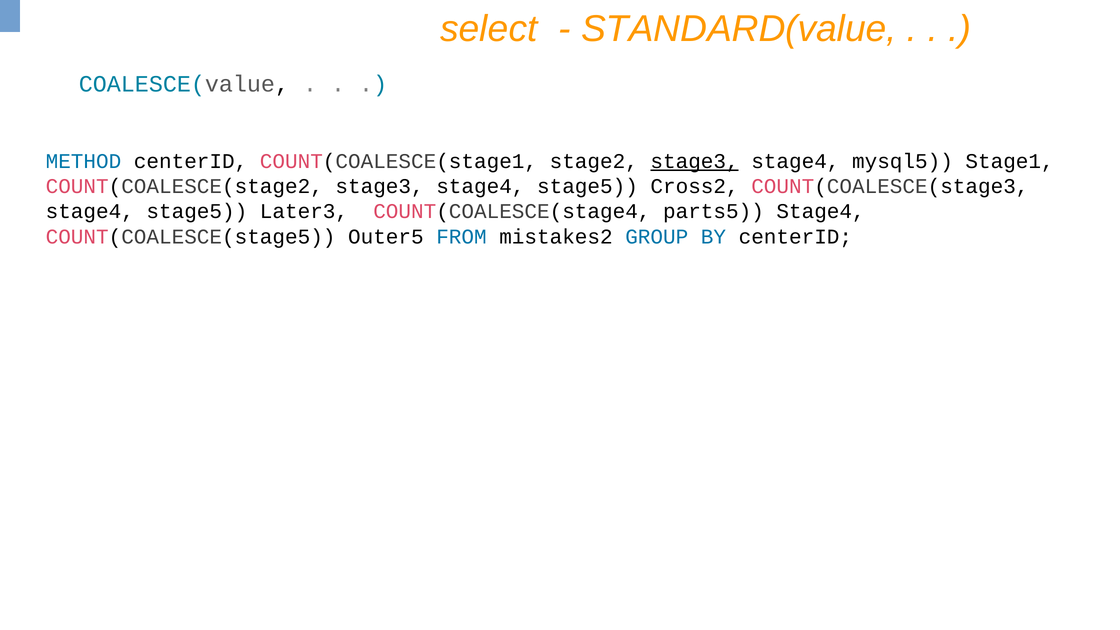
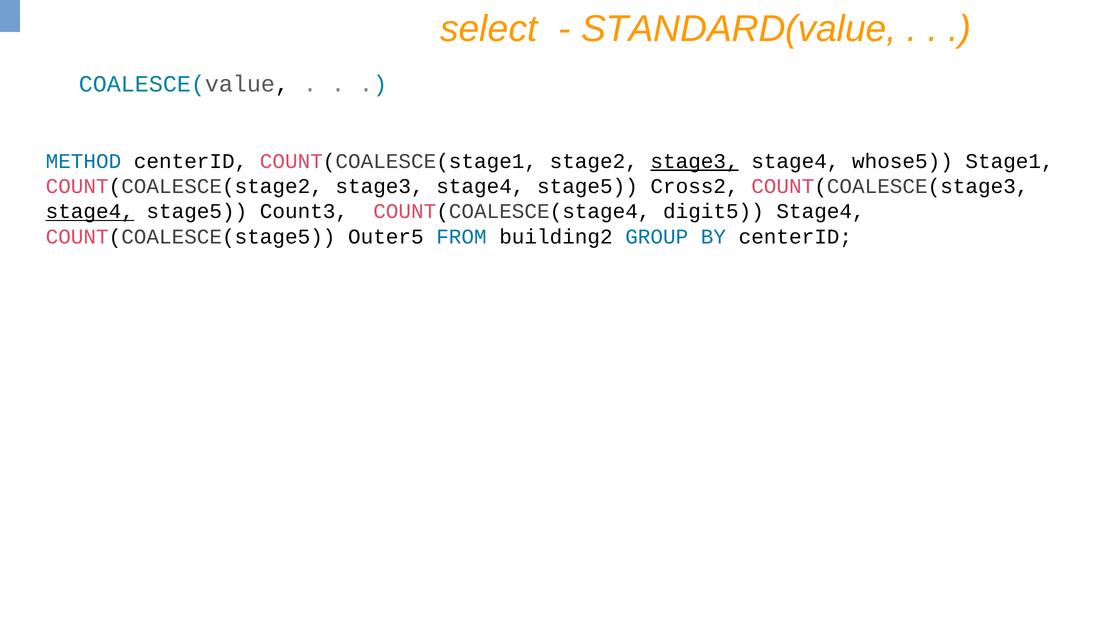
mysql5: mysql5 -> whose5 (902, 161)
stage4 underline: none -> present (90, 212)
Later3: Later3 -> Count3 (304, 212)
parts5: parts5 -> digit5 (713, 212)
mistakes2: mistakes2 -> building2 (556, 237)
